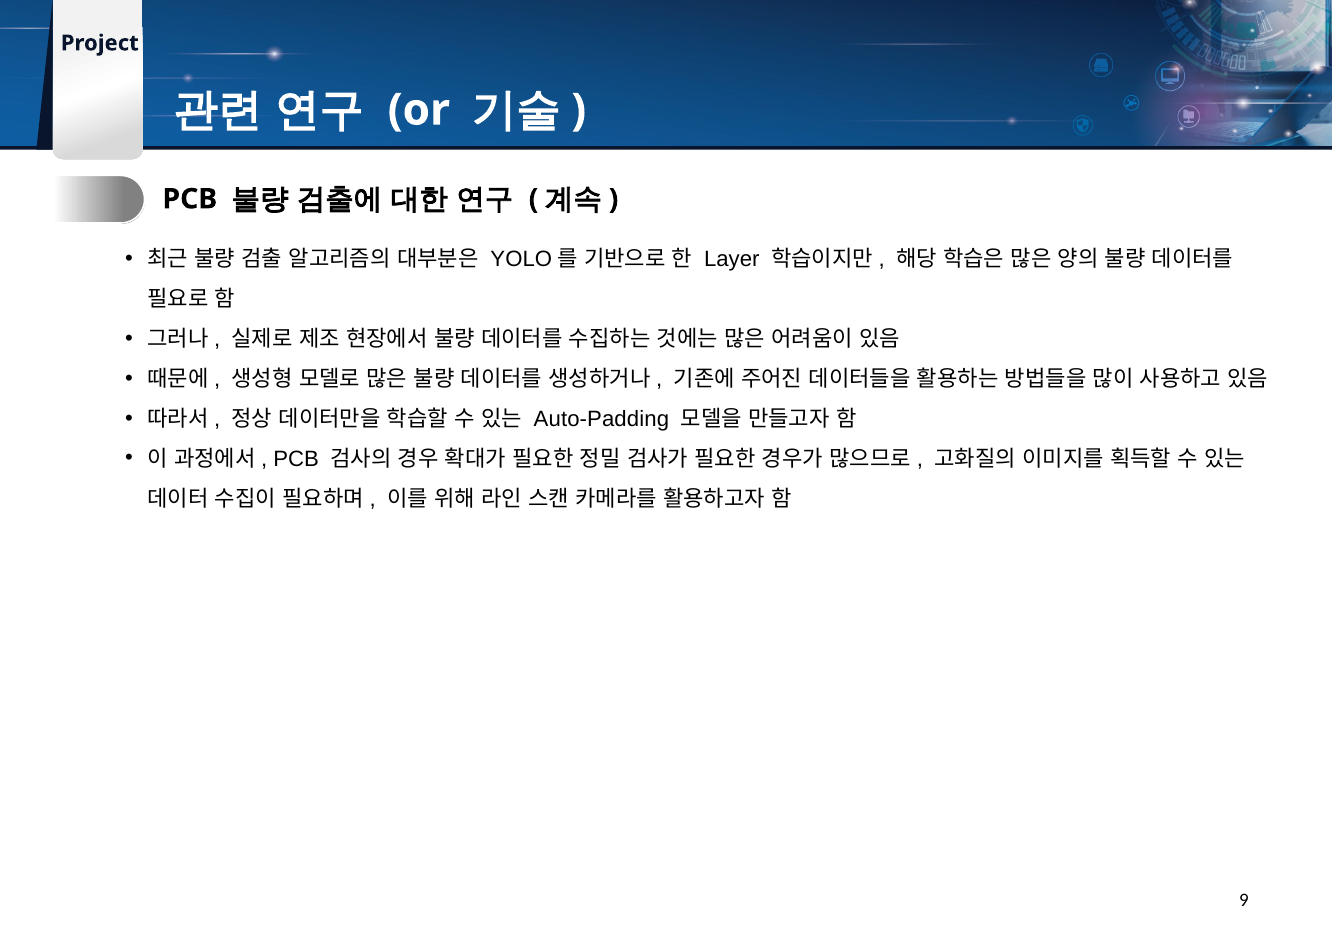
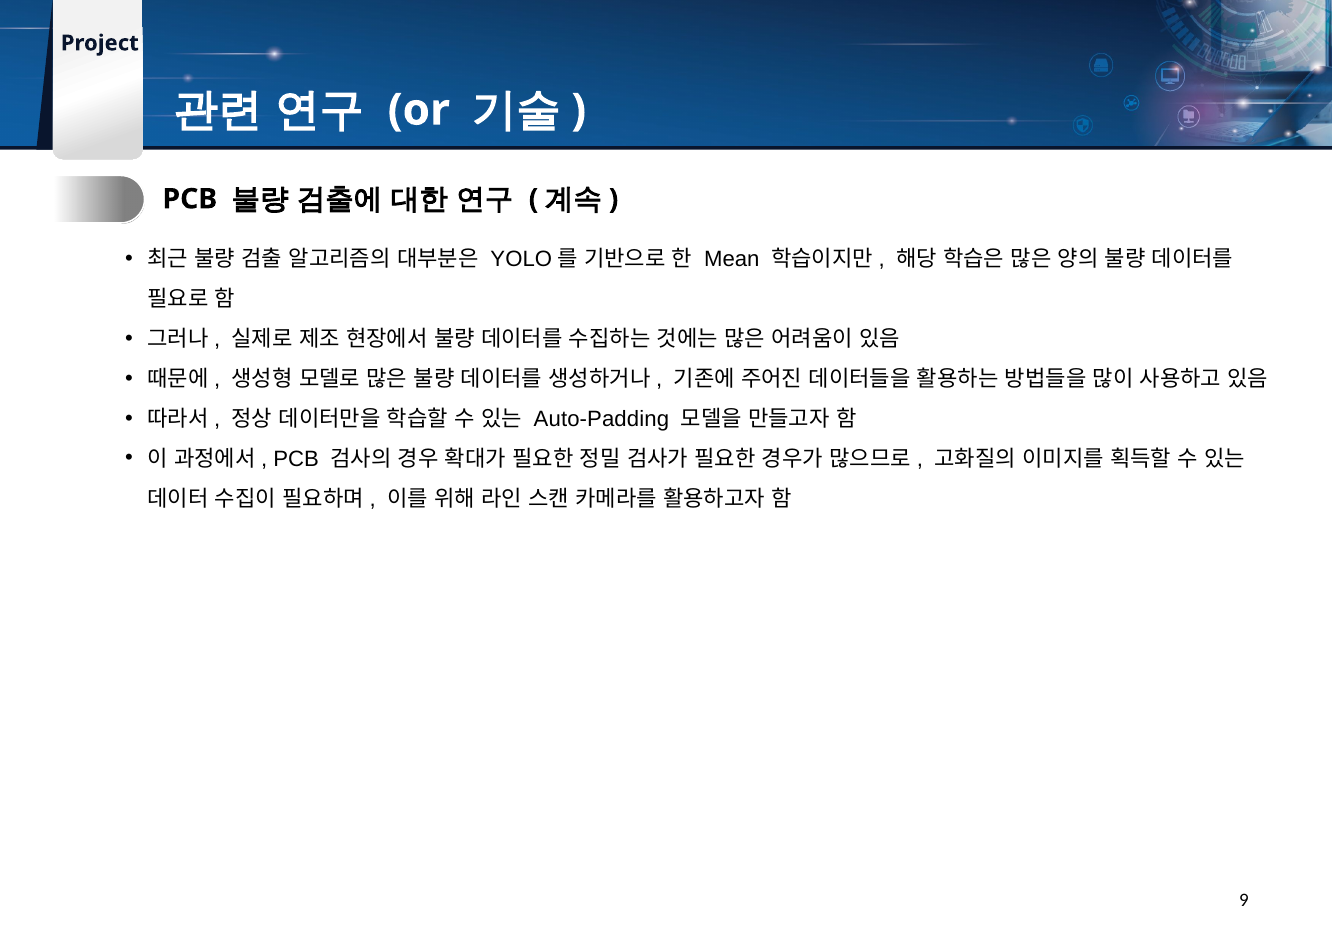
Layer: Layer -> Mean (732, 259)
